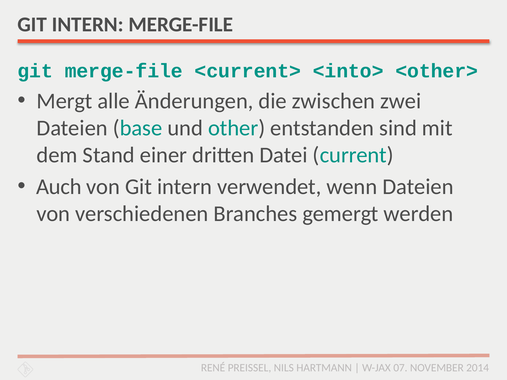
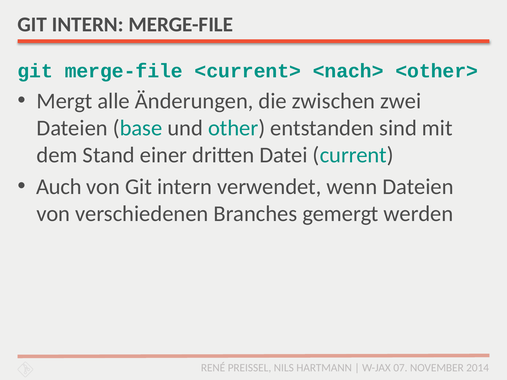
<into>: <into> -> <nach> (348, 71)
